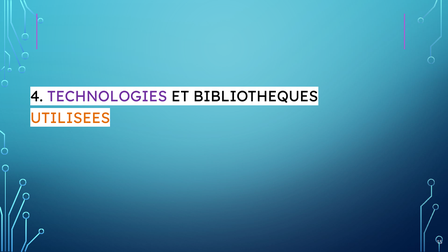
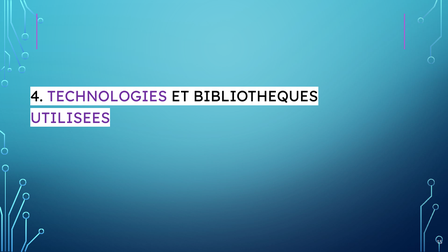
UTILISEES colour: orange -> purple (70, 118)
